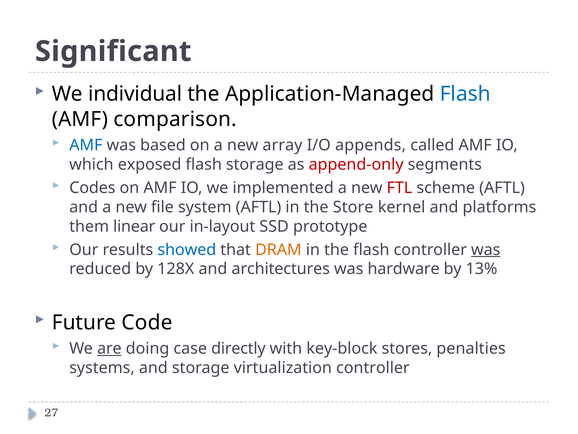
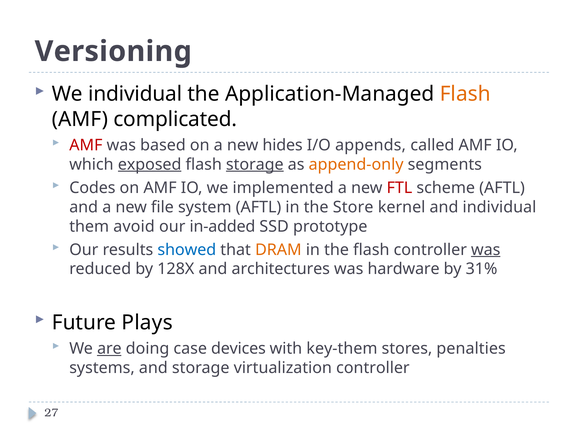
Significant: Significant -> Versioning (113, 51)
Flash colour: blue -> orange (465, 94)
comparison: comparison -> complicated (175, 119)
AMF colour: blue -> red (86, 145)
array: array -> hides (283, 145)
exposed underline: none -> present (150, 164)
storage underline: none -> present (255, 164)
append-only colour: red -> orange (356, 164)
and platforms: platforms -> individual (499, 207)
linear: linear -> avoid (134, 226)
in-layout: in-layout -> in-added (222, 226)
13%: 13% -> 31% (481, 269)
Code: Code -> Plays (147, 322)
directly: directly -> devices (238, 348)
key-block: key-block -> key-them (342, 348)
